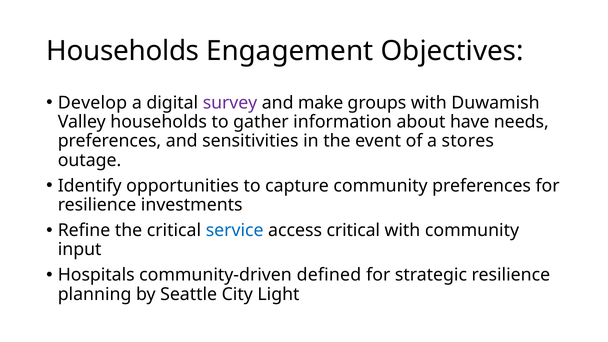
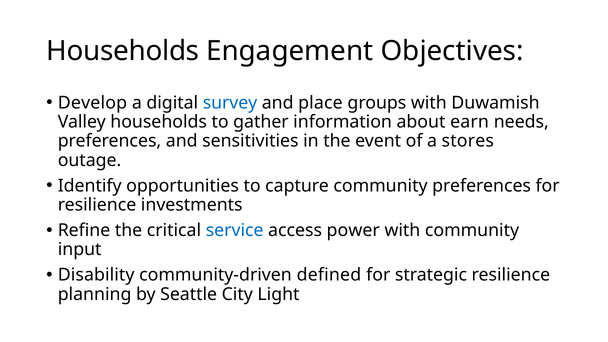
survey colour: purple -> blue (230, 103)
make: make -> place (320, 103)
have: have -> earn (470, 122)
access critical: critical -> power (353, 230)
Hospitals: Hospitals -> Disability (96, 275)
